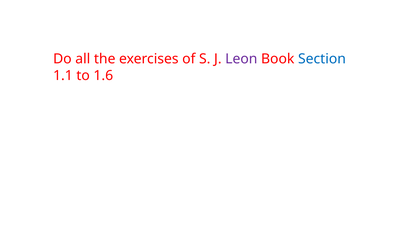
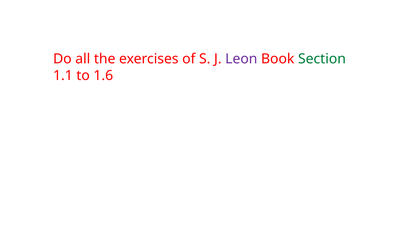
Section colour: blue -> green (322, 59)
